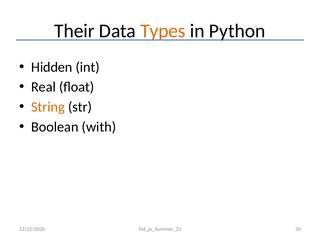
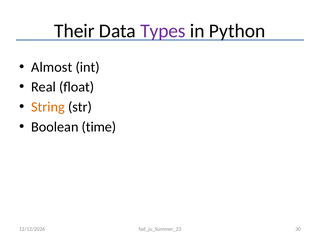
Types colour: orange -> purple (163, 31)
Hidden: Hidden -> Almost (52, 67)
with: with -> time (99, 127)
